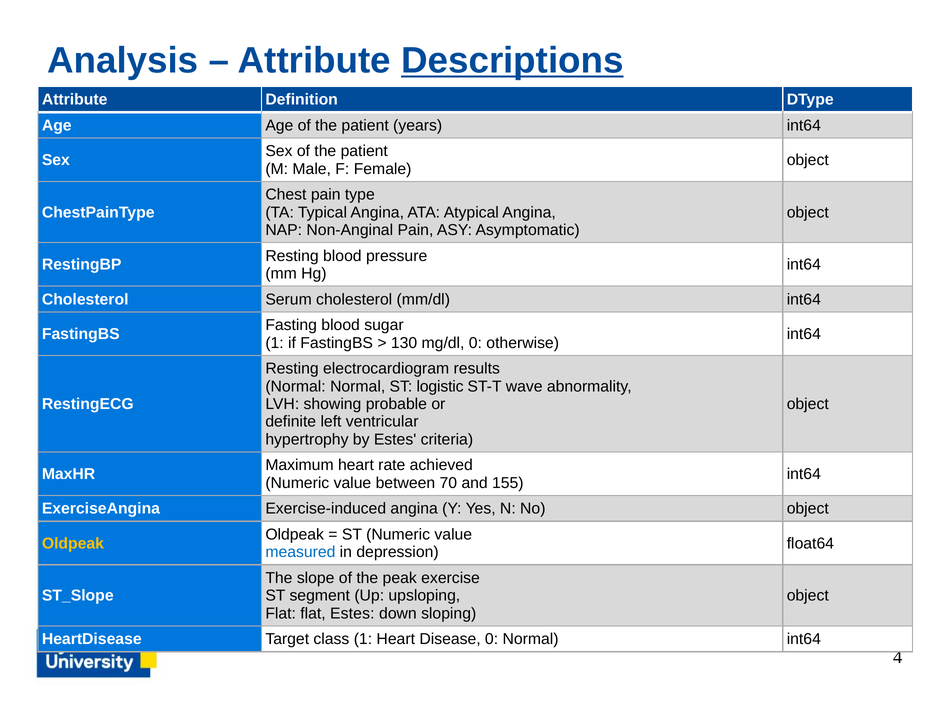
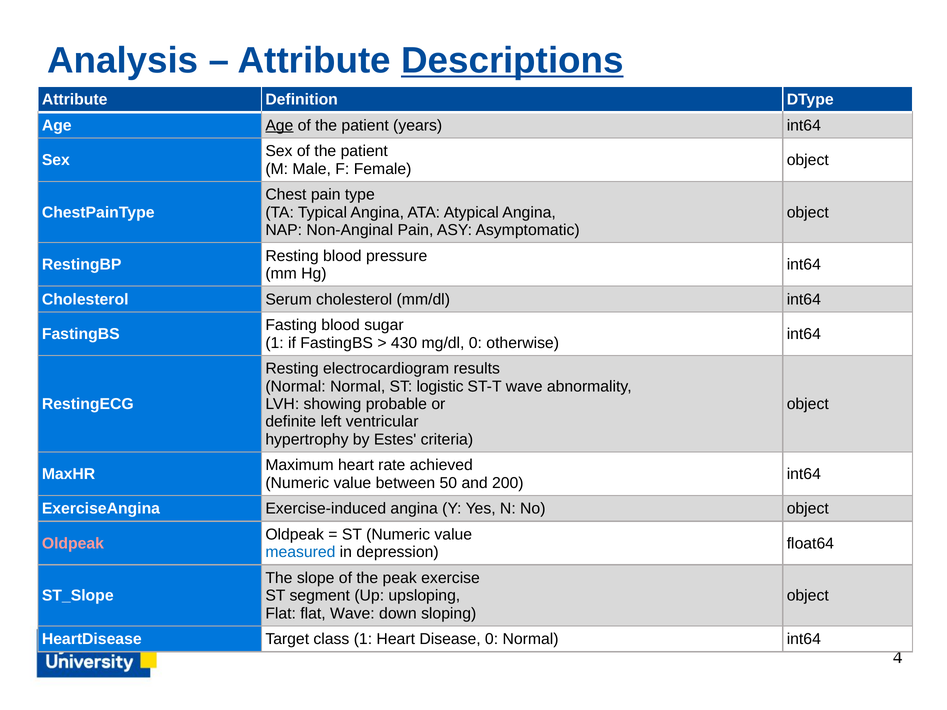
Age underline: none -> present (279, 125)
130: 130 -> 430 (404, 343)
70: 70 -> 50 (448, 483)
155: 155 -> 200 (508, 483)
Oldpeak colour: yellow -> pink (73, 544)
flat Estes: Estes -> Wave (352, 614)
